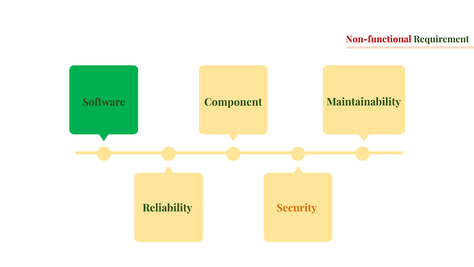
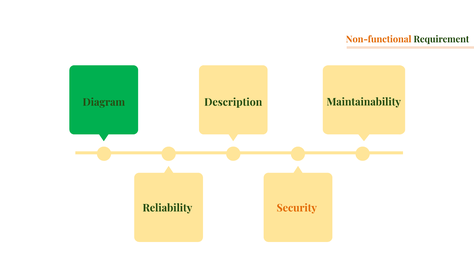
Non-functional colour: red -> orange (379, 39)
Software: Software -> Diagram (104, 102)
Component: Component -> Description (233, 102)
